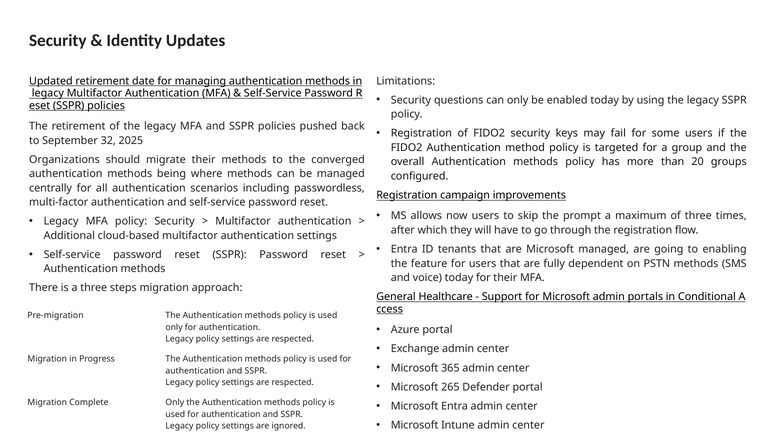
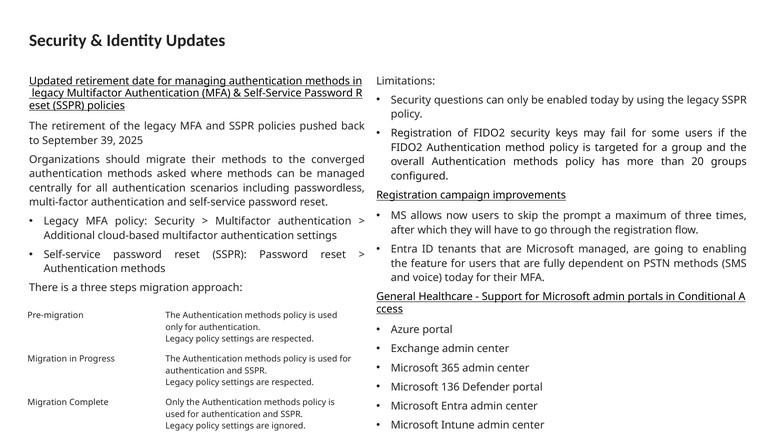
32: 32 -> 39 (108, 141)
being: being -> asked (172, 174)
265: 265 -> 136 (450, 387)
